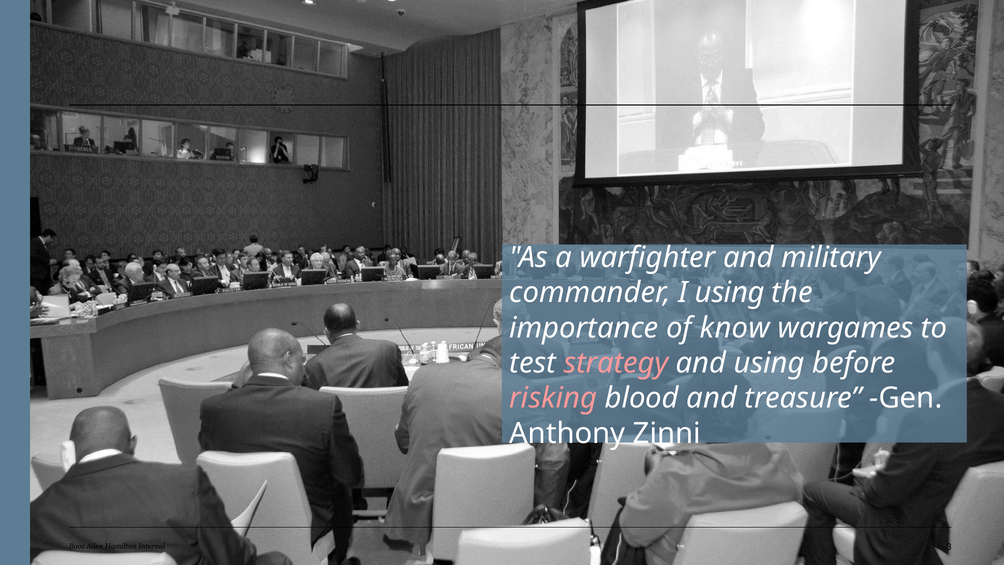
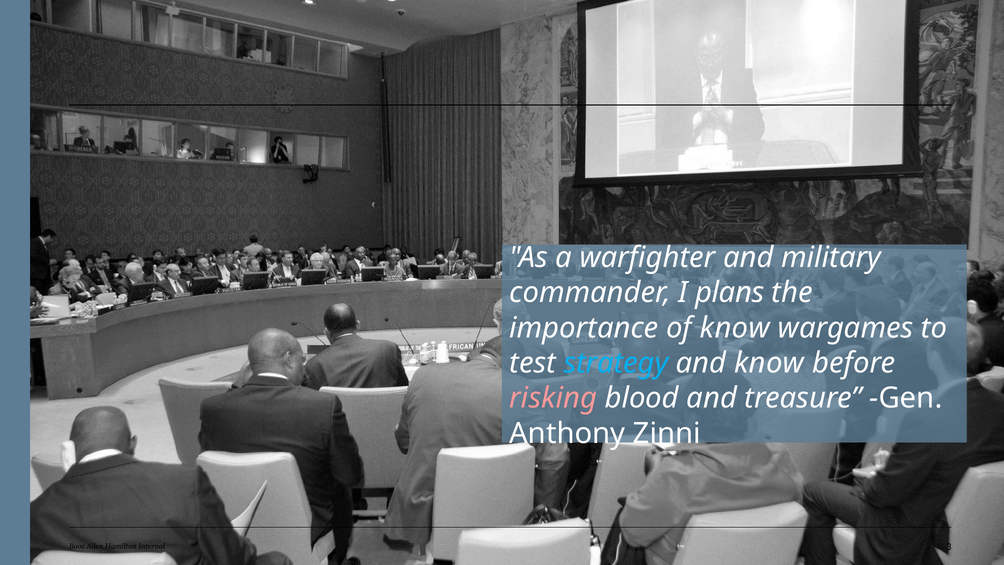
I using: using -> plans (730, 293)
strategy colour: pink -> light blue (616, 363)
and using: using -> know (769, 363)
